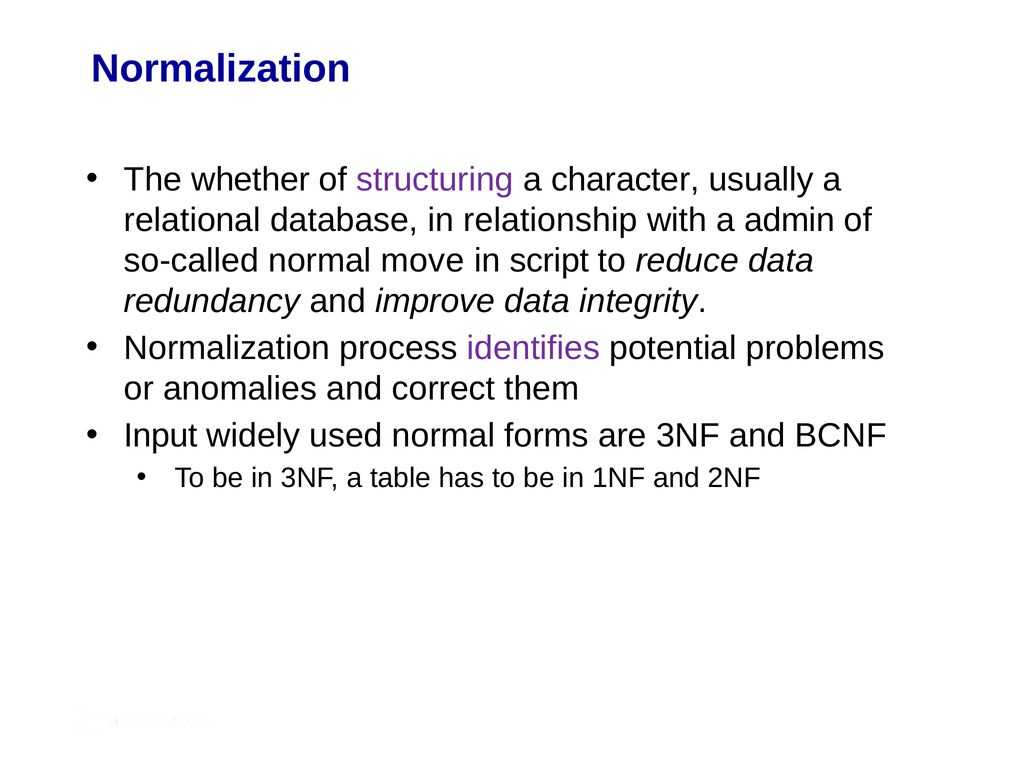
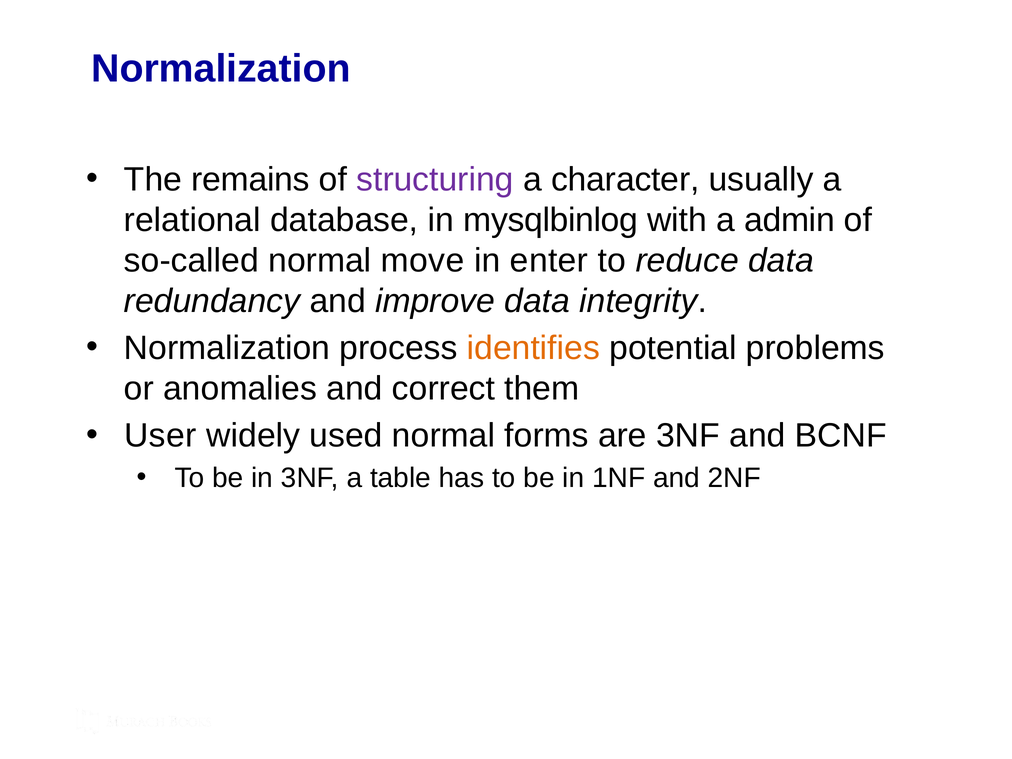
whether: whether -> remains (251, 179)
relationship: relationship -> mysqlbinlog (551, 220)
script: script -> enter (549, 260)
identifies colour: purple -> orange (533, 348)
Input: Input -> User (160, 436)
